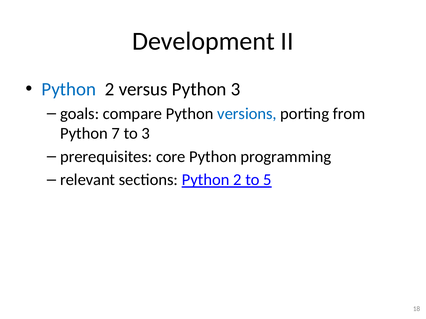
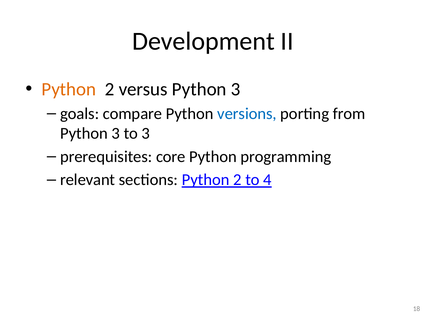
Python colour: blue -> orange (69, 89)
7: 7 -> 3 (116, 134)
5: 5 -> 4 (267, 180)
